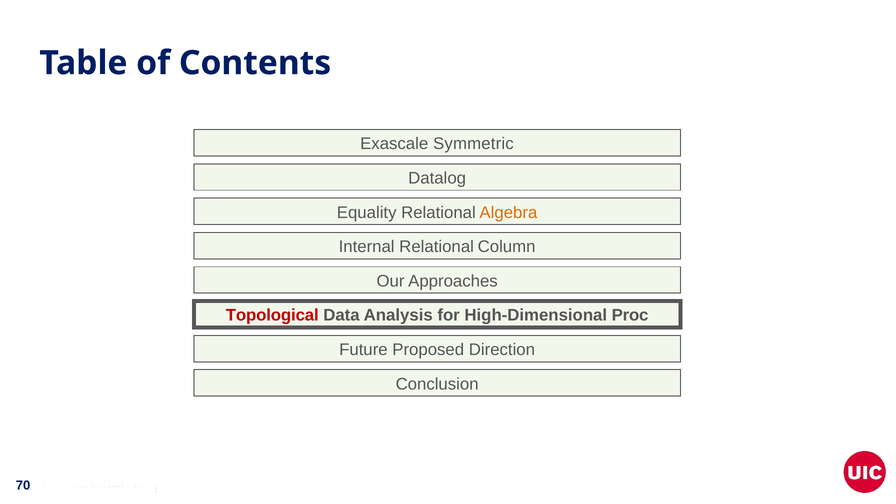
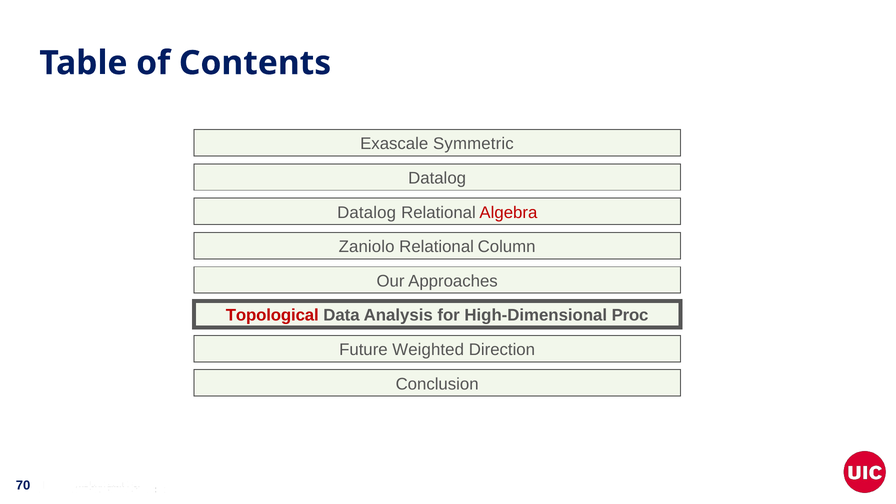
Equality: Equality -> Datalog (367, 213)
Algebra colour: orange -> red (508, 213)
Internal: Internal -> Zaniolo (367, 247)
Proposed: Proposed -> Weighted (428, 350)
